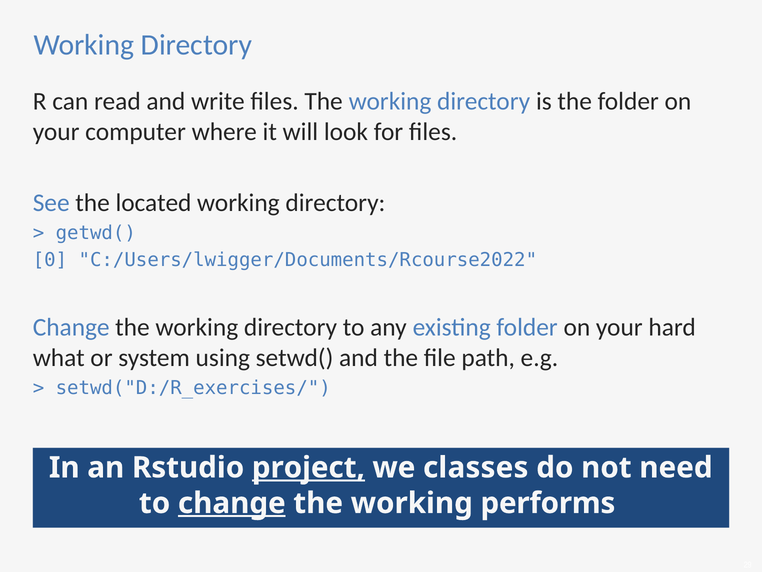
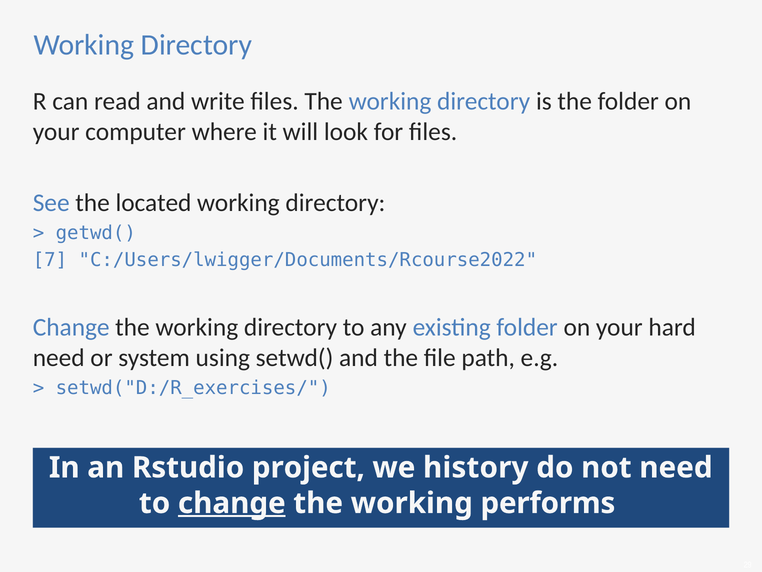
0: 0 -> 7 (50, 259)
what: what -> need (59, 358)
project underline: present -> none (308, 467)
classes: classes -> history (476, 467)
